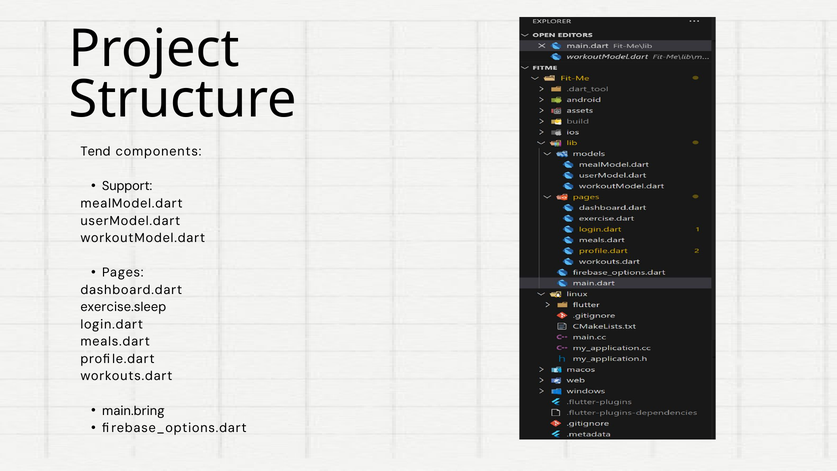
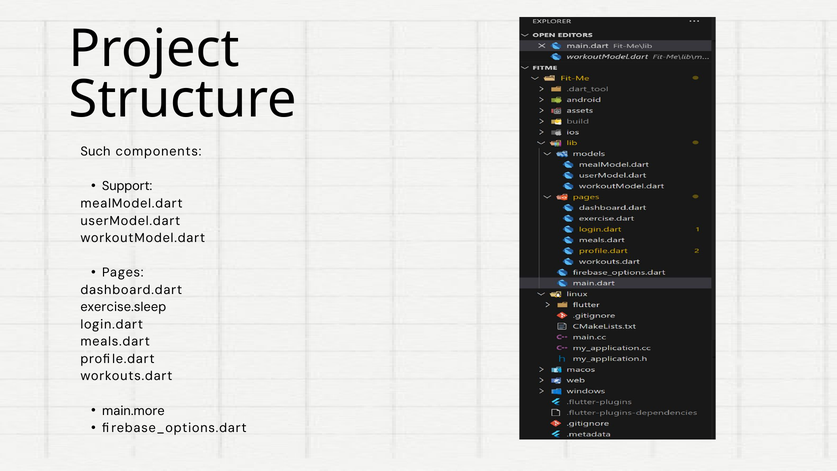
Tend: Tend -> Such (95, 152)
main.bring: main.bring -> main.more (133, 411)
